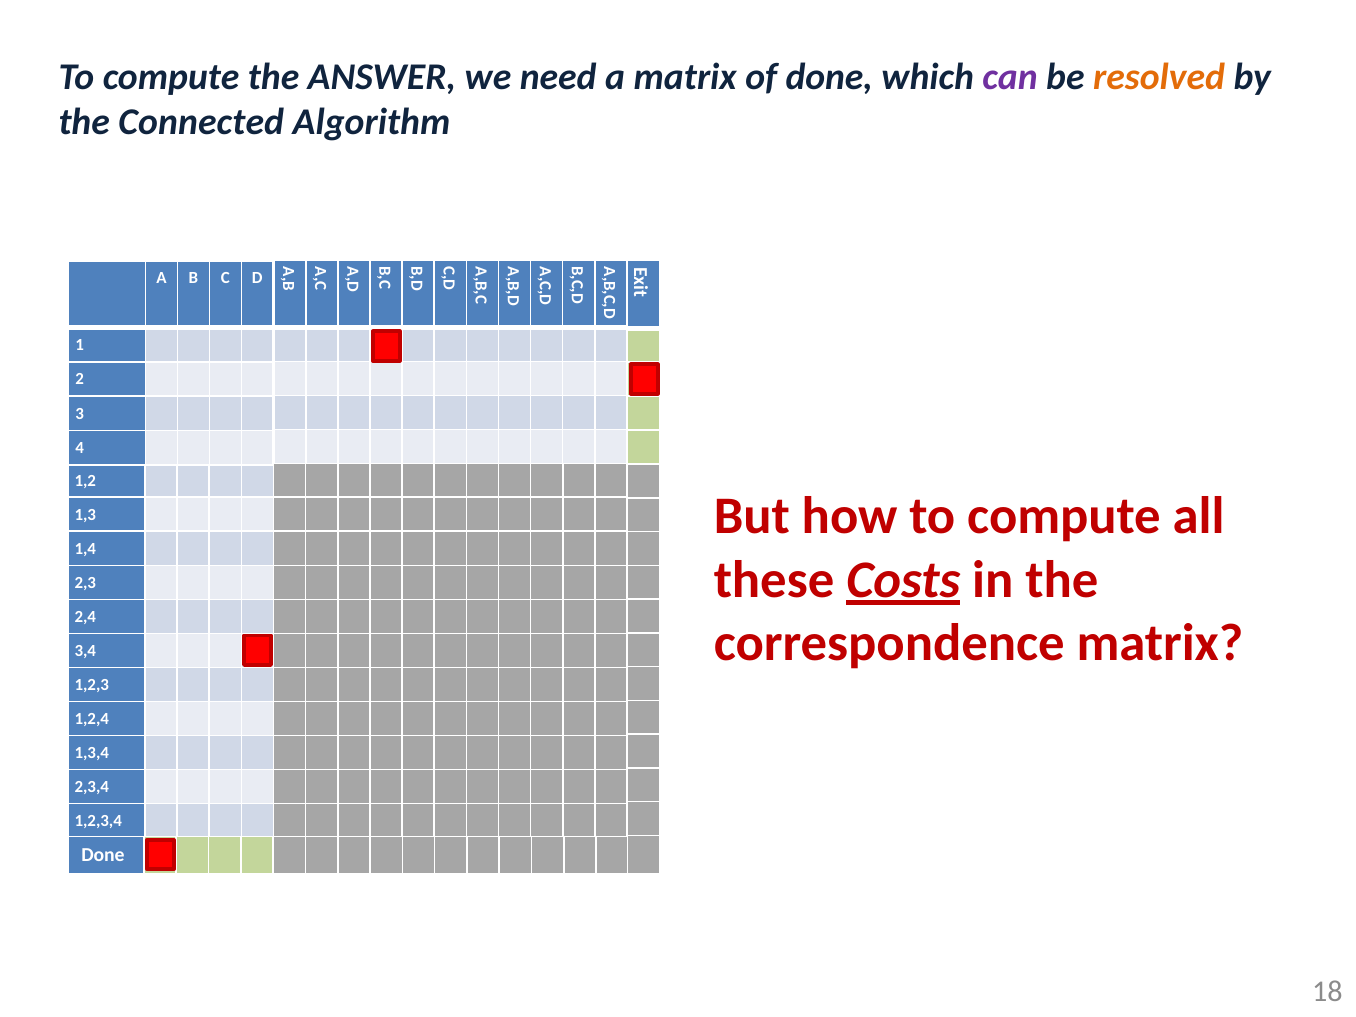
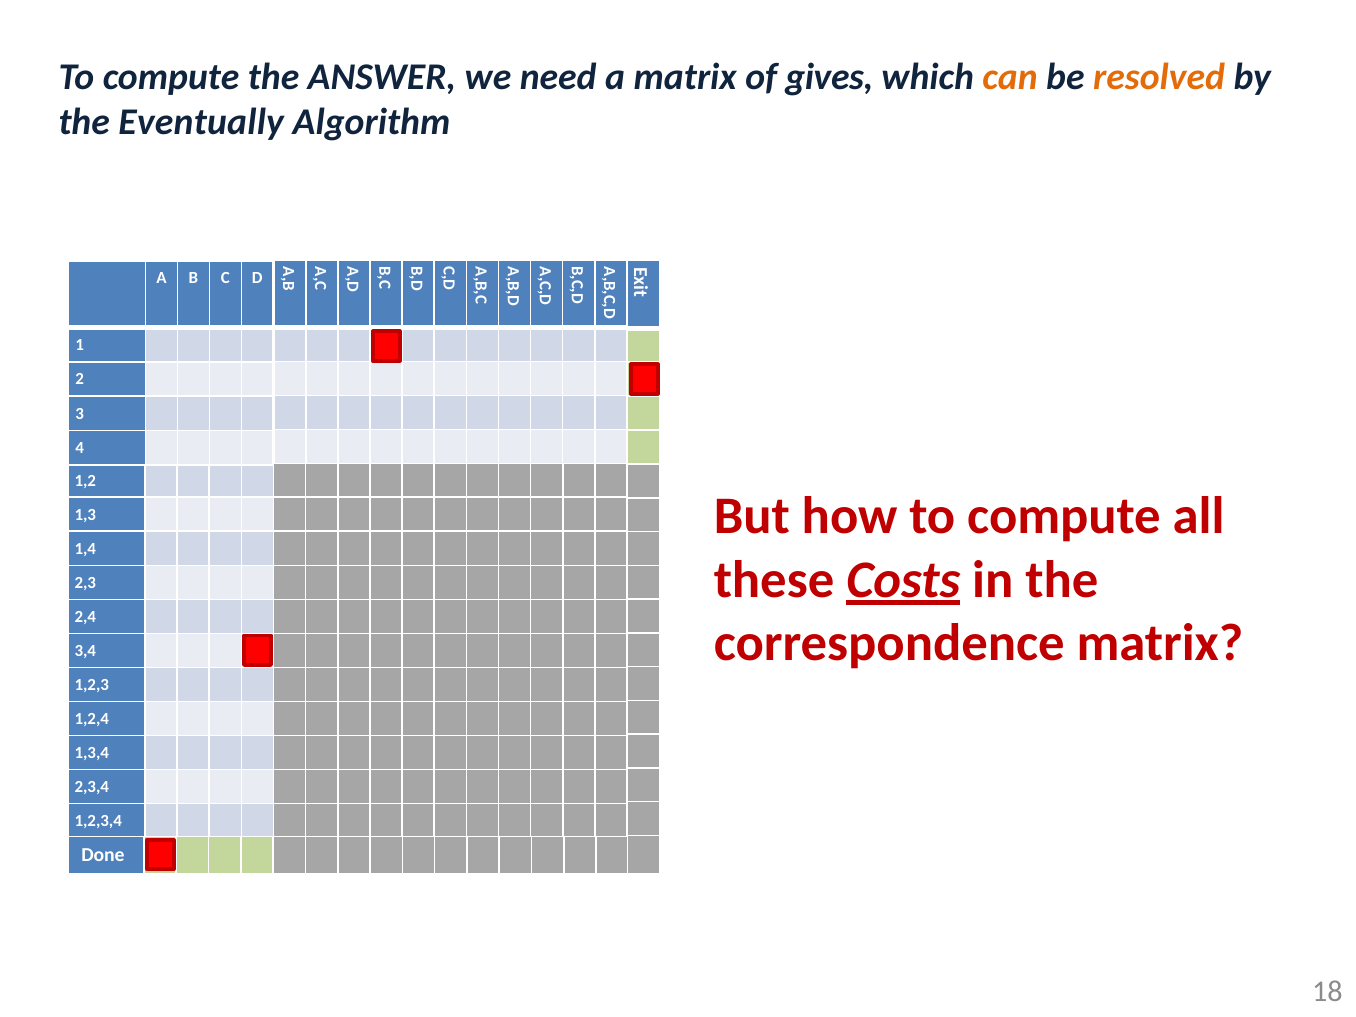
of done: done -> gives (829, 77)
can colour: purple -> orange (1010, 77)
Connected: Connected -> Eventually (201, 122)
